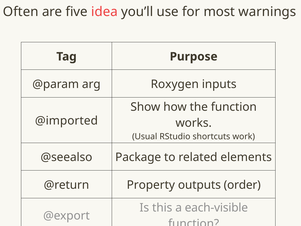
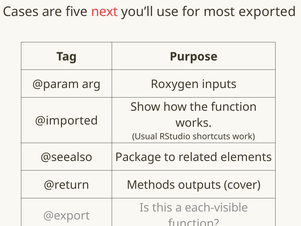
Often: Often -> Cases (21, 12)
idea: idea -> next (105, 12)
warnings: warnings -> exported (267, 12)
Property: Property -> Methods (151, 185)
order: order -> cover (242, 185)
